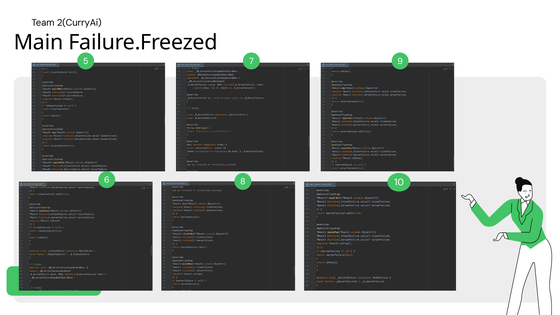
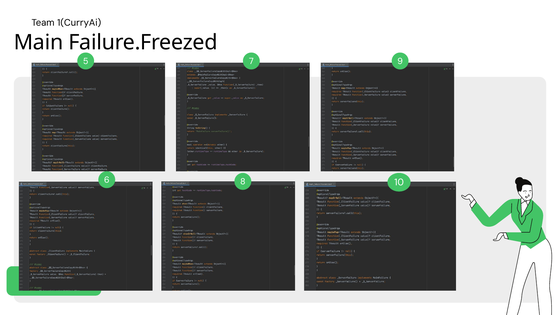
2(CurryAi: 2(CurryAi -> 1(CurryAi (79, 23)
